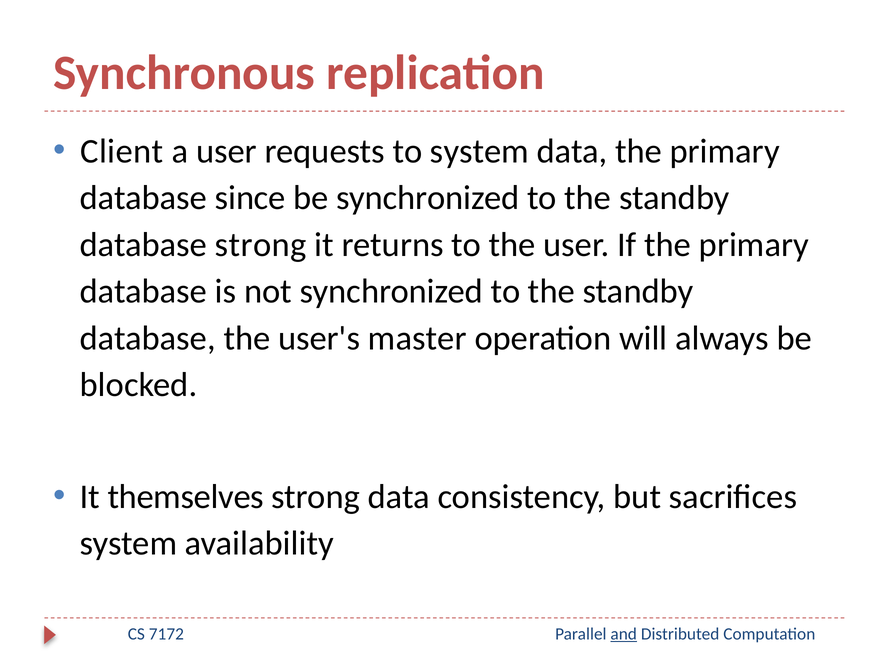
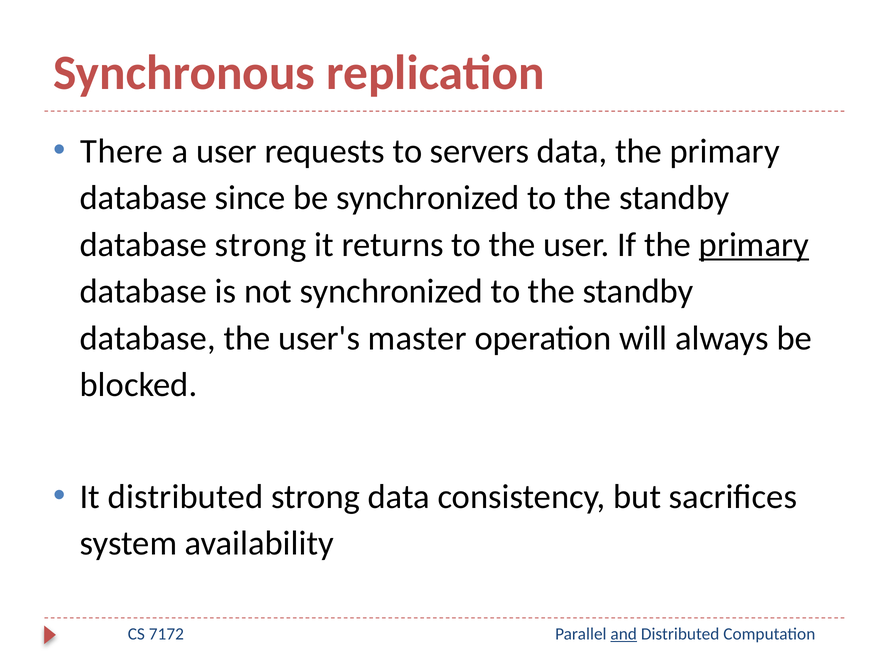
Client: Client -> There (122, 151)
to system: system -> servers (480, 151)
primary underline: none -> present (754, 245)
It themselves: themselves -> distributed (186, 497)
